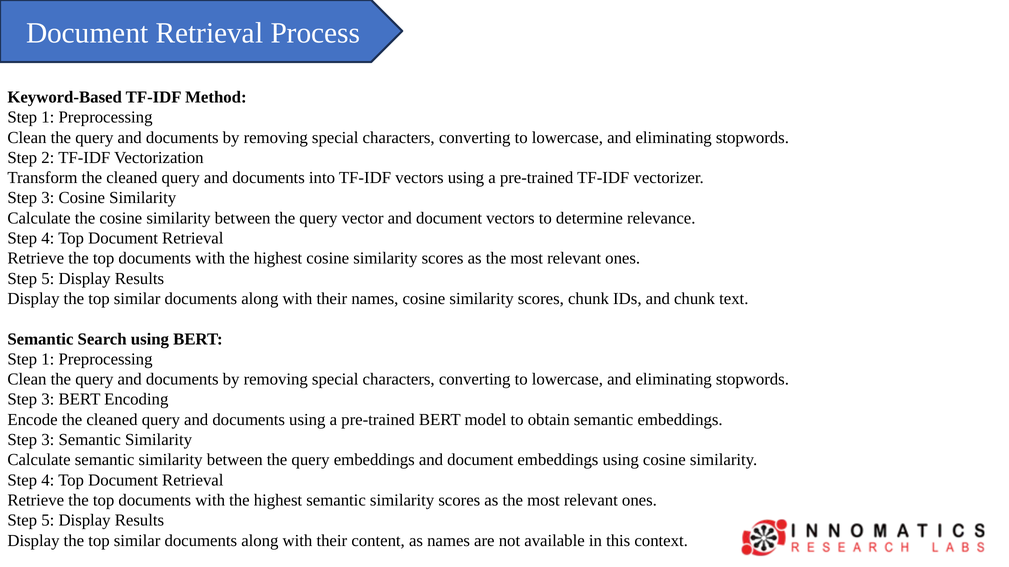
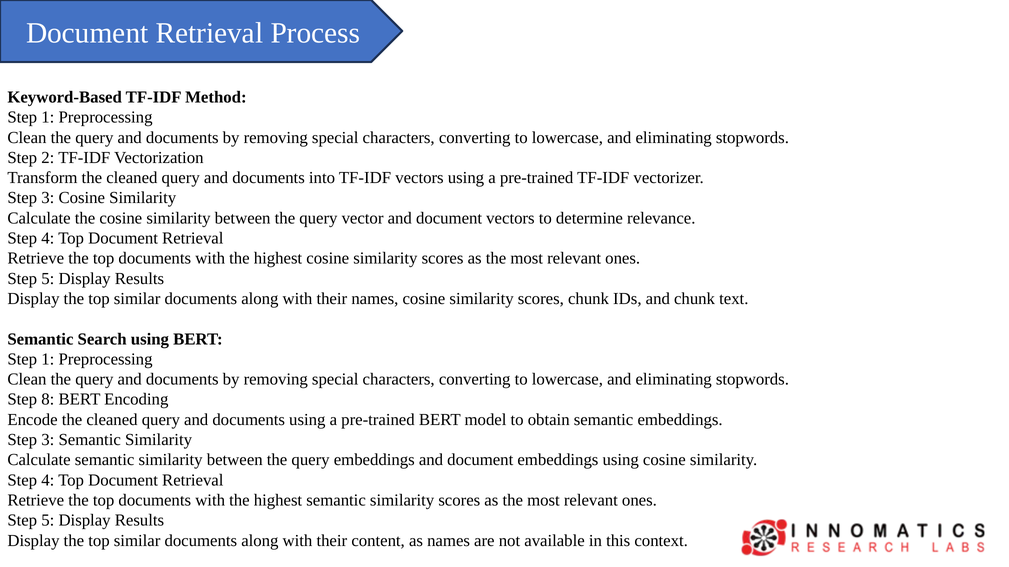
3: 3 -> 8 (48, 400)
